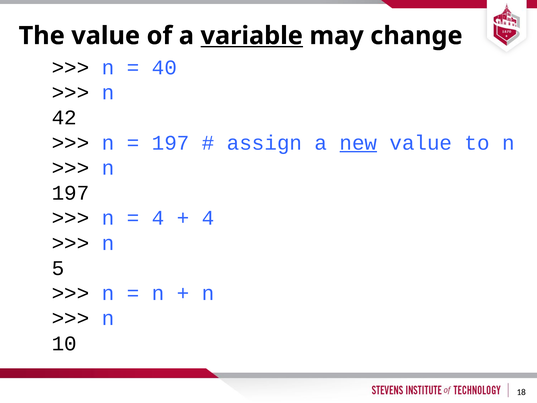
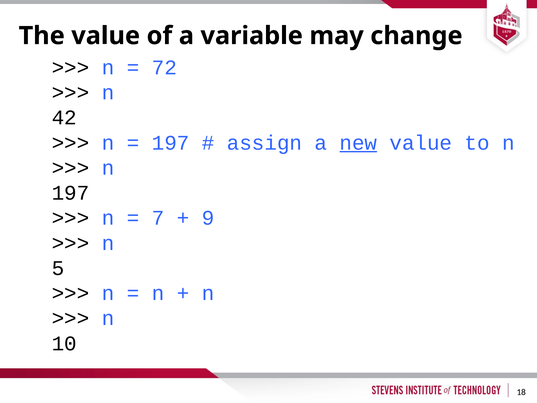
variable underline: present -> none (252, 36)
40: 40 -> 72 (164, 67)
4: 4 -> 7 (158, 218)
4: 4 -> 9 (208, 218)
